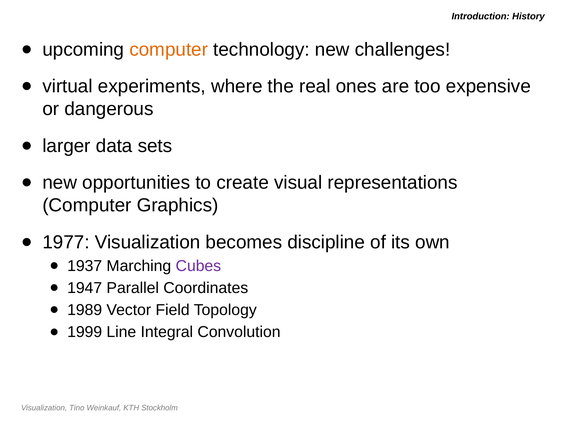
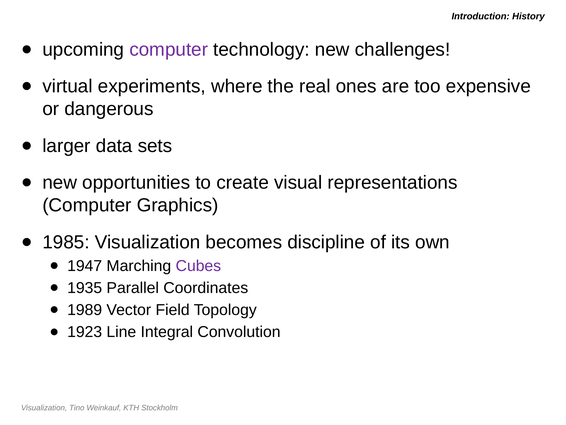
computer colour: orange -> purple (169, 49)
1977: 1977 -> 1985 (66, 242)
1937: 1937 -> 1947 (85, 266)
1947: 1947 -> 1935 (85, 288)
1999: 1999 -> 1923 (85, 332)
